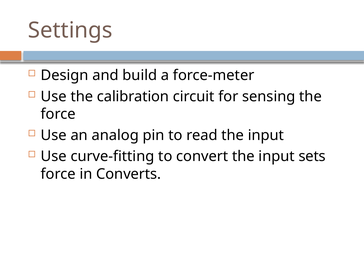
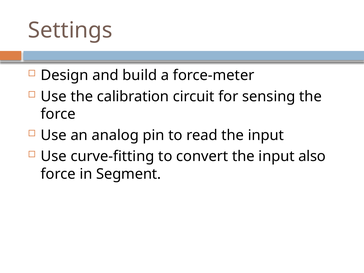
sets: sets -> also (312, 156)
Converts: Converts -> Segment (129, 174)
